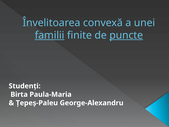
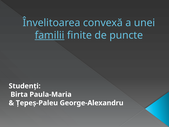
puncte underline: present -> none (126, 35)
